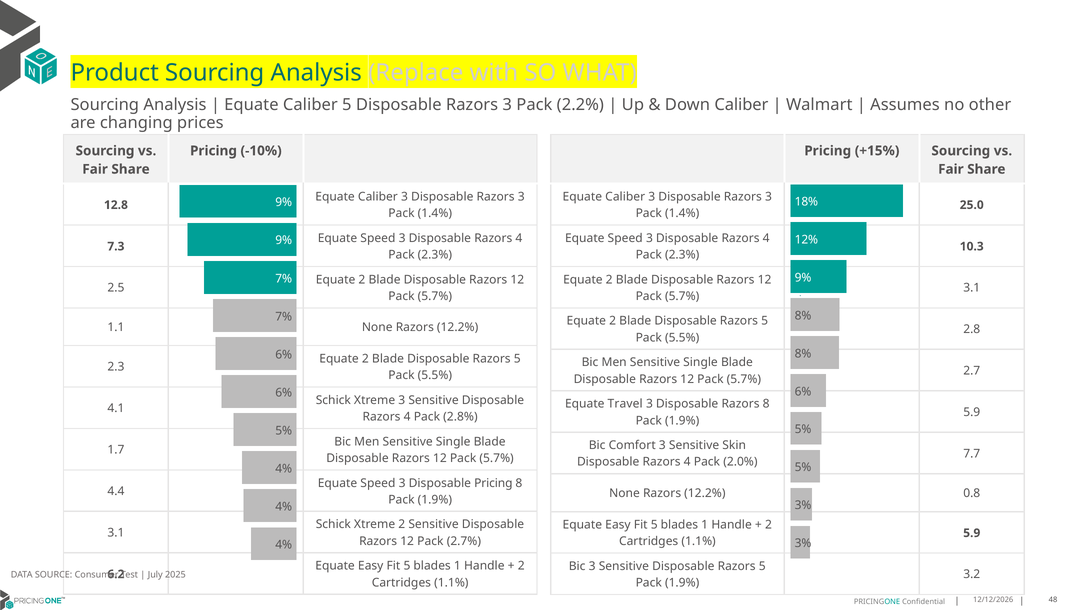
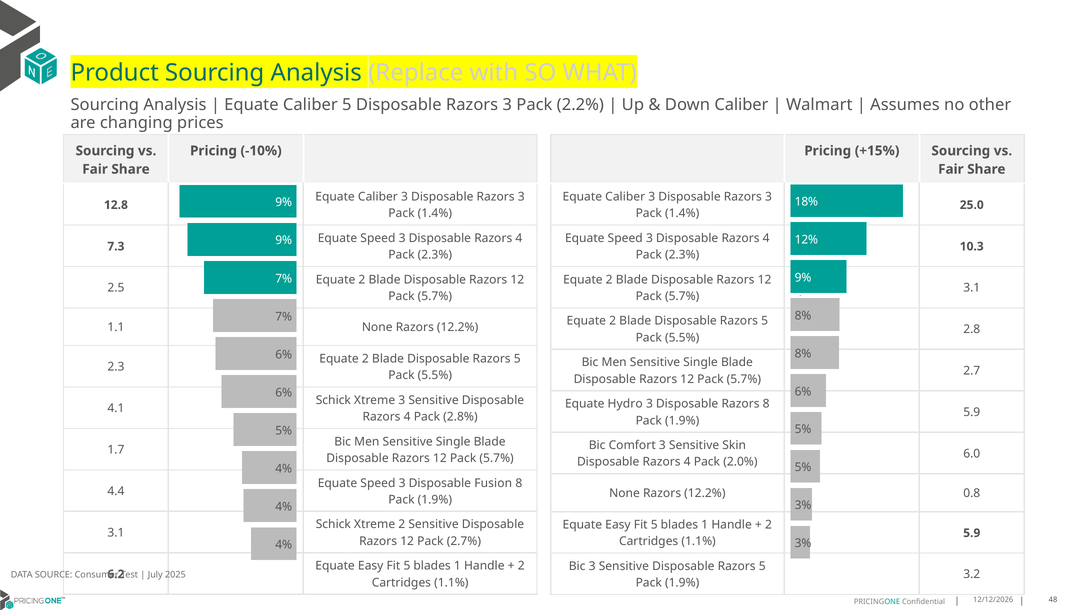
Travel: Travel -> Hydro (625, 404)
7.7: 7.7 -> 6.0 (972, 454)
Disposable Pricing: Pricing -> Fusion (493, 483)
